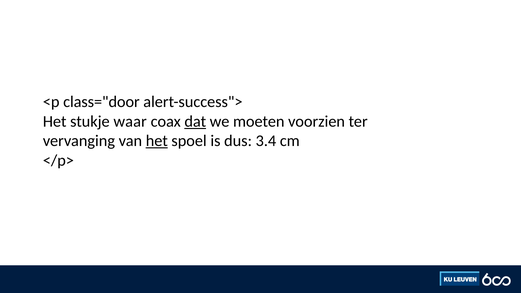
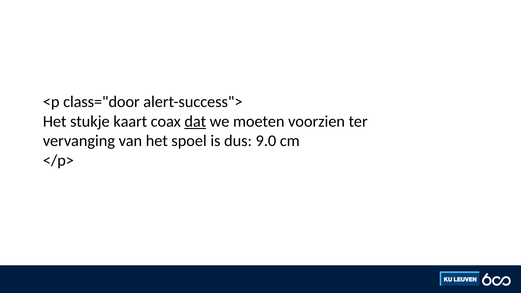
waar: waar -> kaart (130, 121)
het underline: present -> none (157, 141)
3.4: 3.4 -> 9.0 (266, 141)
